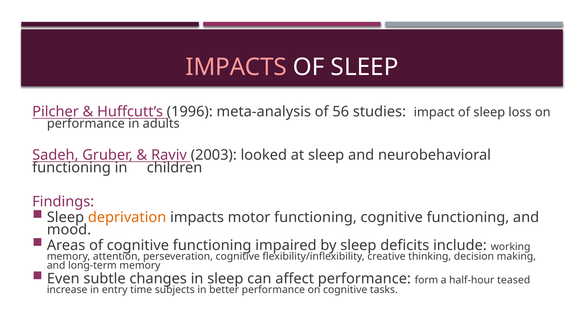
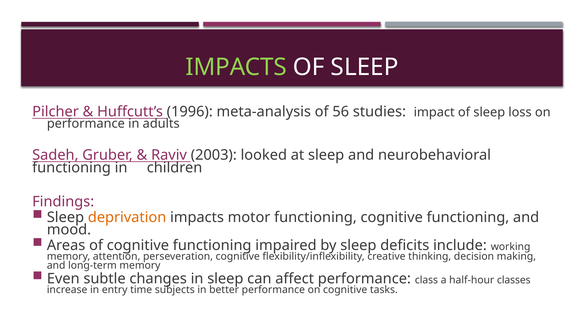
IMPACTS colour: pink -> light green (236, 67)
form: form -> class (426, 281)
teased: teased -> classes (514, 281)
